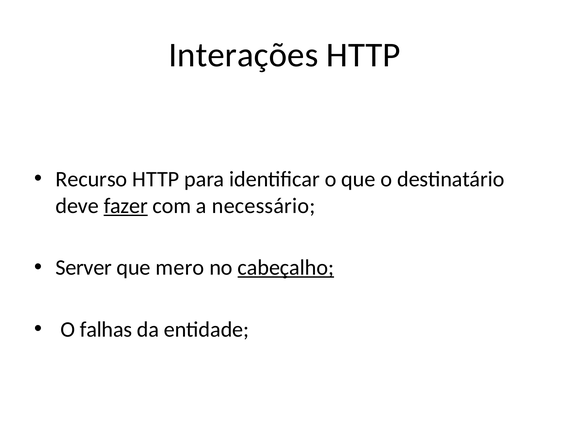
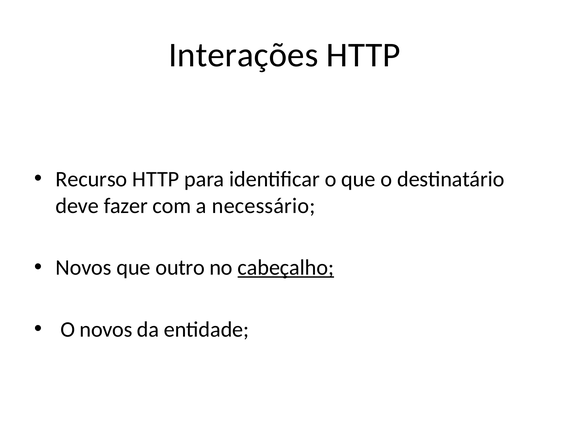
fazer underline: present -> none (126, 206)
Server: Server -> Novos (84, 267)
mero: mero -> outro (180, 267)
O falhas: falhas -> novos (106, 329)
